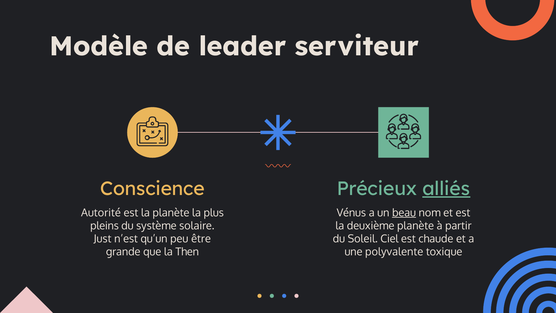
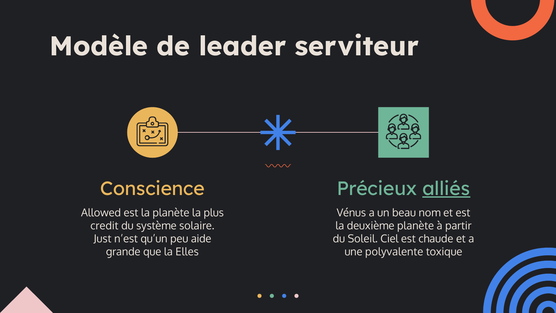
Autorité: Autorité -> Allowed (101, 213)
beau underline: present -> none (404, 213)
pleins: pleins -> credit (104, 226)
être: être -> aide (201, 239)
Then: Then -> Elles (187, 252)
